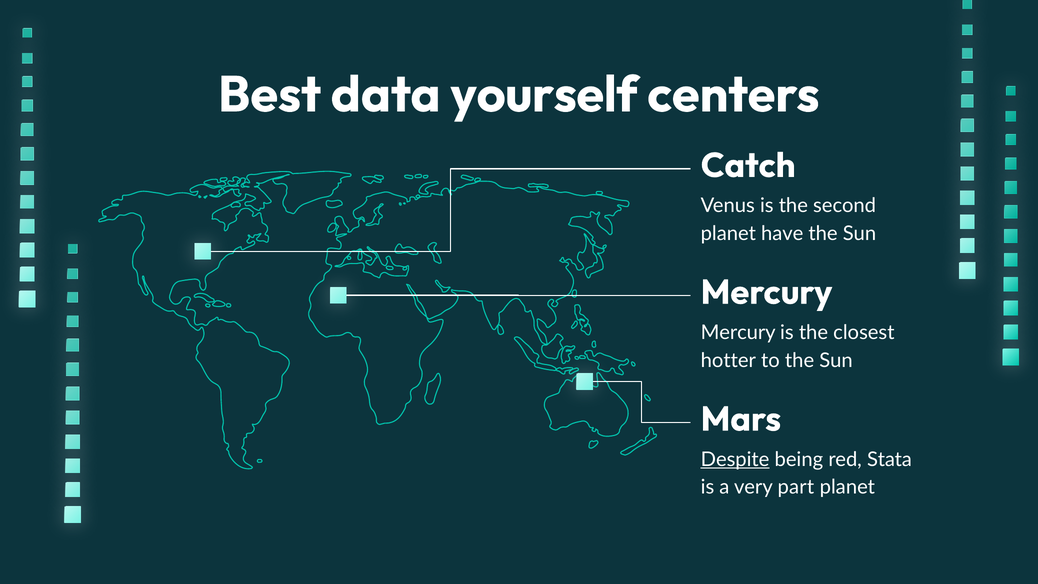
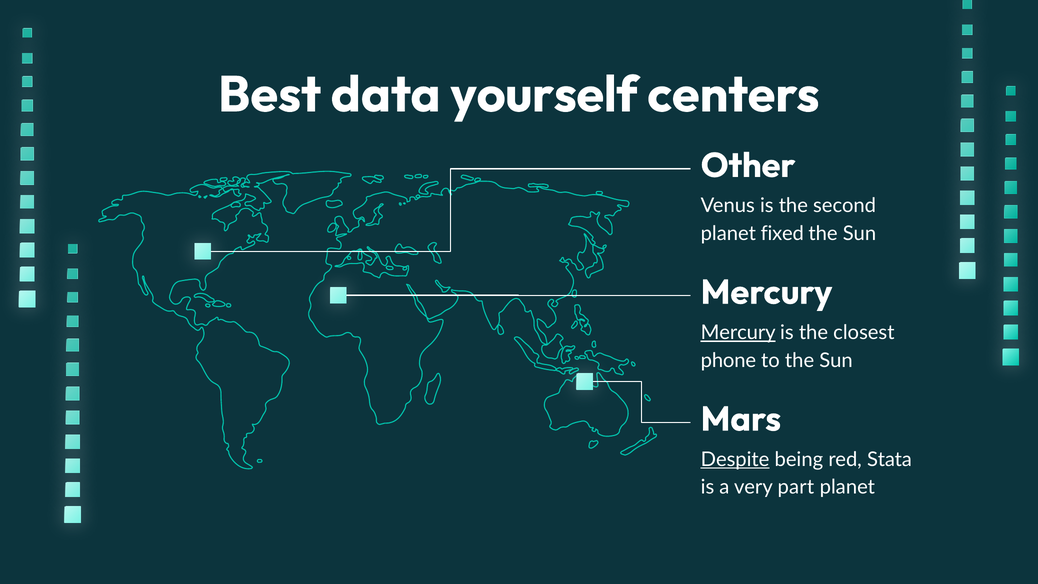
Catch: Catch -> Other (748, 166)
have: have -> fixed (782, 234)
Mercury underline: none -> present (738, 333)
hotter: hotter -> phone (728, 360)
